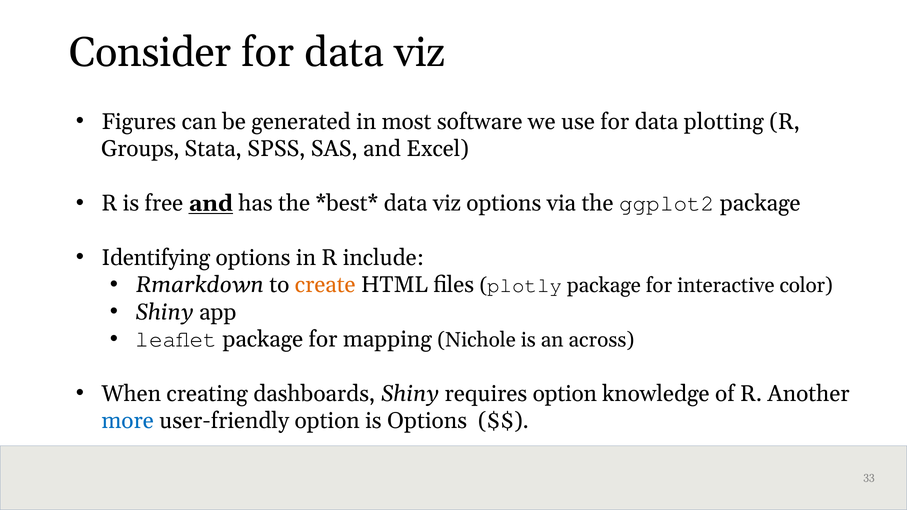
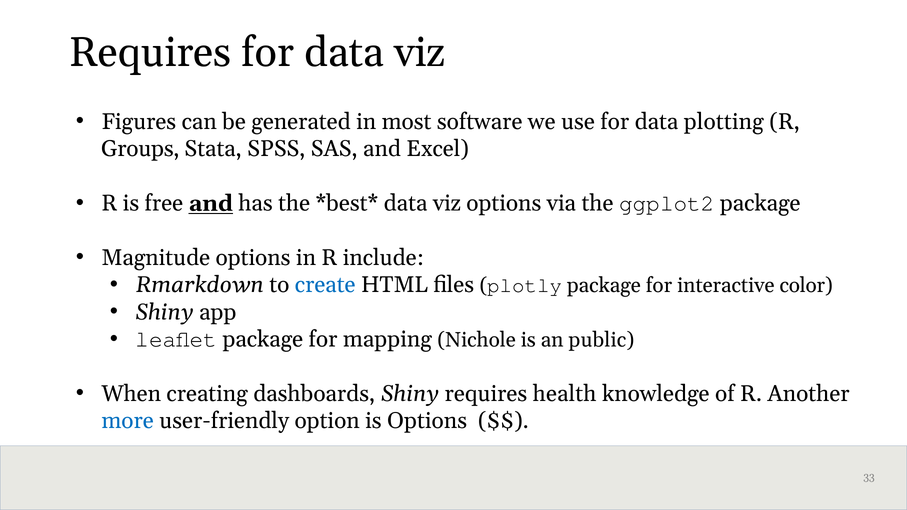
Consider: Consider -> Requires (150, 53)
Identifying: Identifying -> Magnitude (156, 258)
create colour: orange -> blue (325, 285)
across: across -> public (601, 340)
requires option: option -> health (565, 394)
